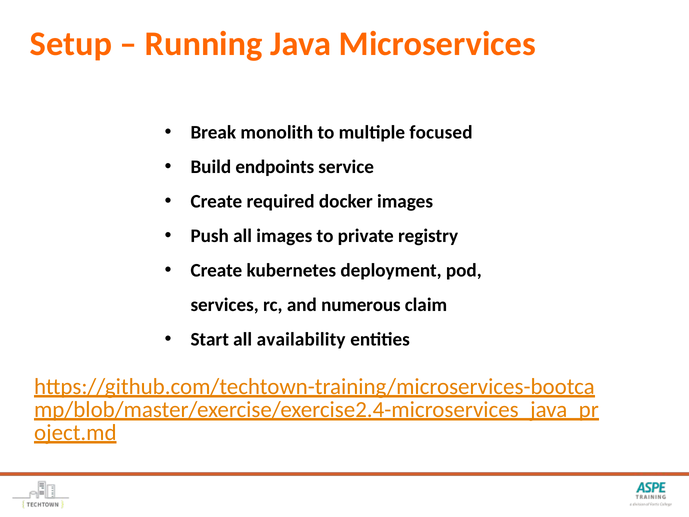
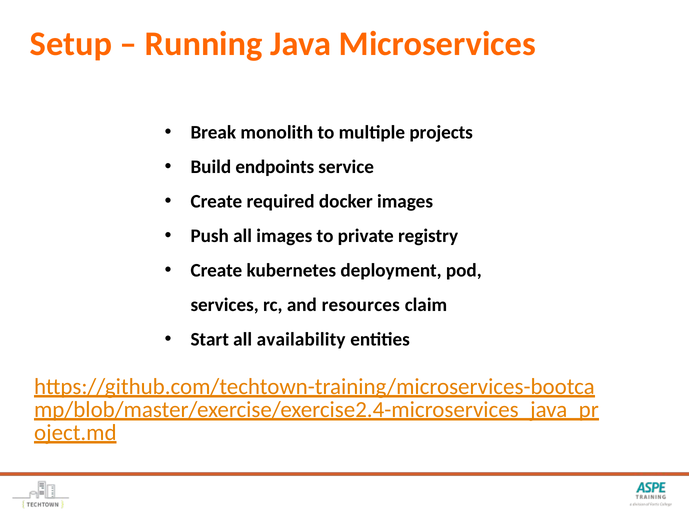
focused: focused -> projects (441, 132)
numerous: numerous -> resources (361, 305)
